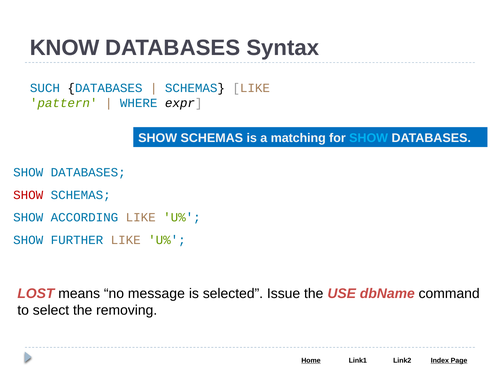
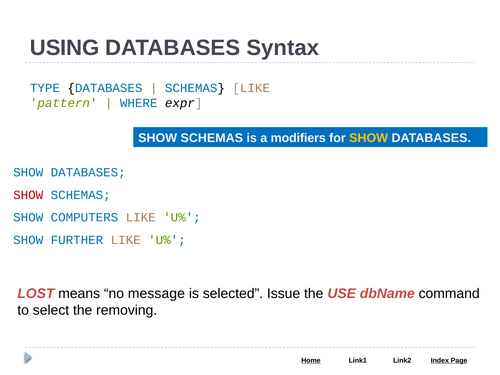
KNOW: KNOW -> USING (65, 48)
SUCH: SUCH -> TYPE (45, 88)
matching: matching -> modifiers (298, 138)
SHOW colour: light blue -> yellow (369, 138)
ACCORDING: ACCORDING -> COMPUTERS (84, 217)
